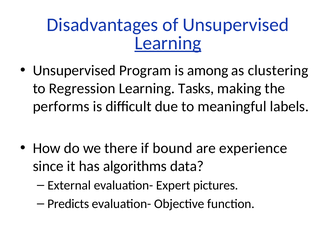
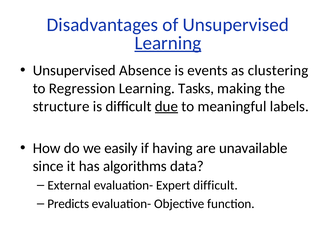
Program: Program -> Absence (145, 70)
among: among -> events (208, 70)
performs: performs -> structure (61, 106)
due underline: none -> present (166, 106)
there: there -> easily (121, 148)
bound: bound -> having (173, 148)
experience: experience -> unavailable (253, 148)
Expert pictures: pictures -> difficult (216, 185)
